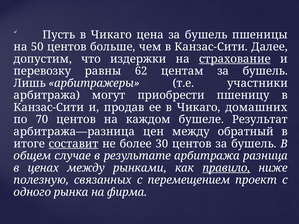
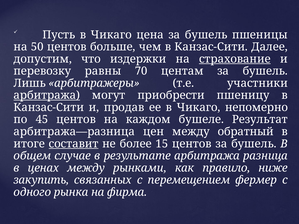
62: 62 -> 70 (141, 71)
арбитража underline: none -> present (47, 95)
домашних: домашних -> непомерно (256, 108)
70: 70 -> 45 (42, 120)
30: 30 -> 15 (162, 144)
правило underline: present -> none (226, 168)
полезную: полезную -> закупить (41, 180)
проект: проект -> фермер (256, 180)
